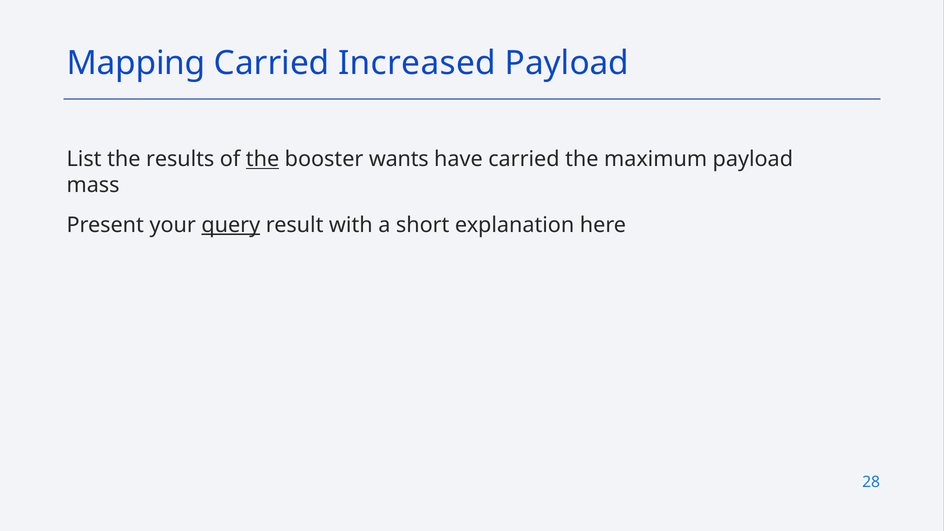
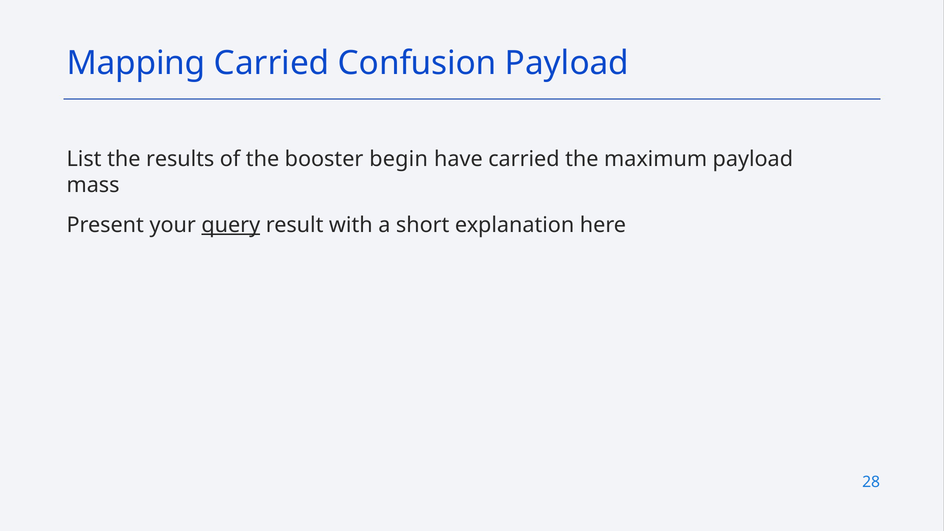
Increased: Increased -> Confusion (417, 63)
the underline: present -> none (263, 159)
wants: wants -> begin (399, 159)
